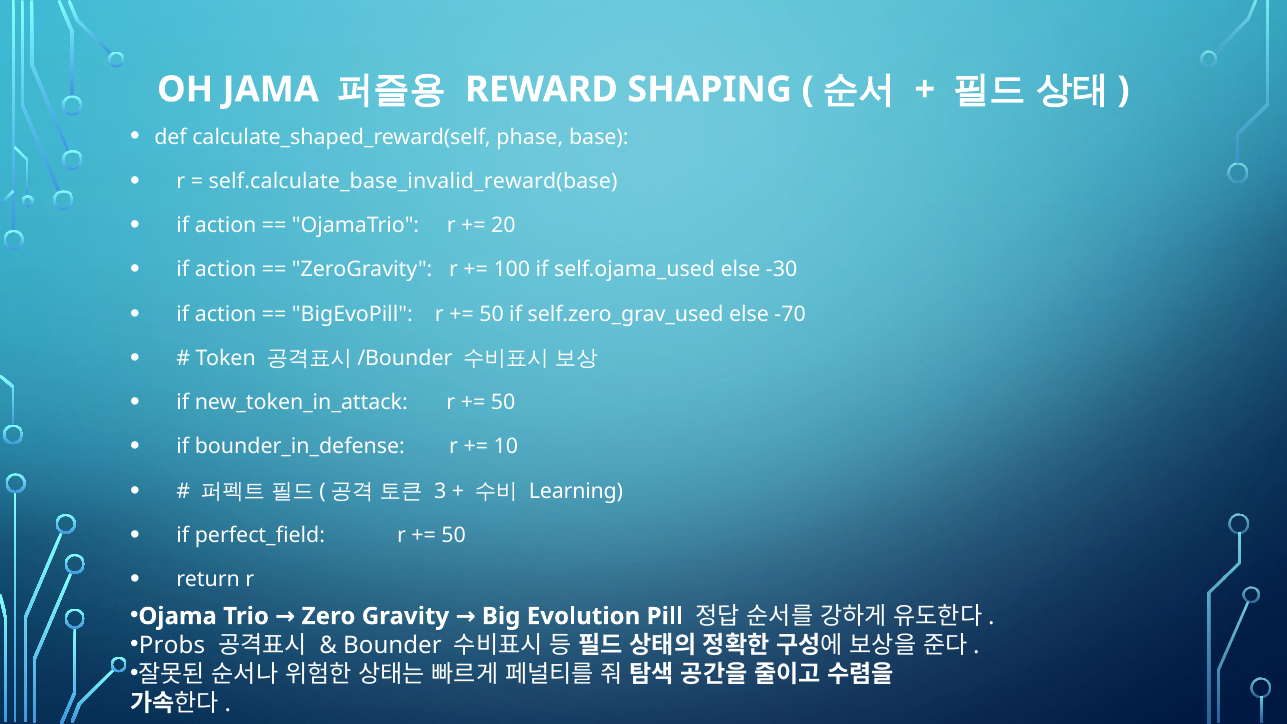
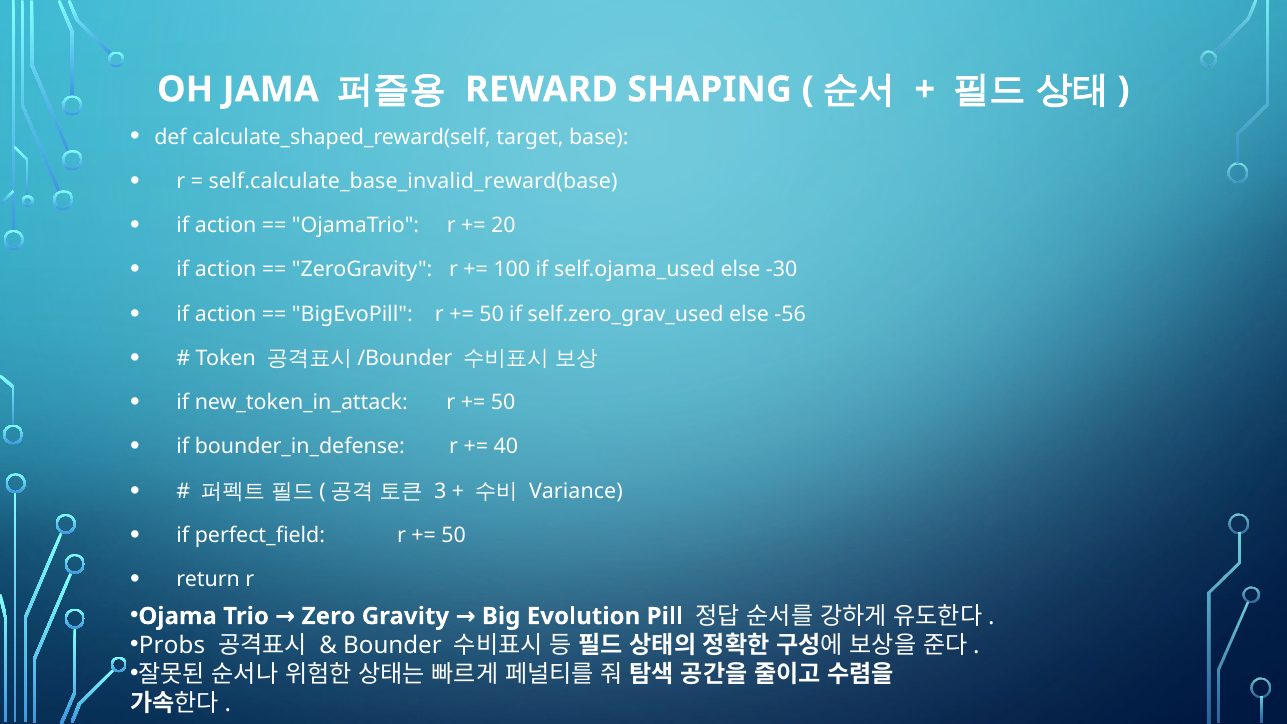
phase: phase -> target (530, 137)
-70: -70 -> -56 (790, 314)
10: 10 -> 40 (506, 447)
Learning: Learning -> Variance (576, 491)
